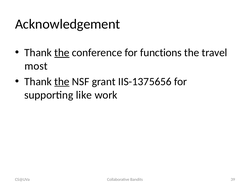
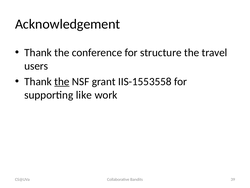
the underline: present -> none (62, 52)
functions: functions -> structure (161, 52)
most: most -> users (36, 66)
IIS-1375656: IIS-1375656 -> IIS-1553558 (145, 81)
